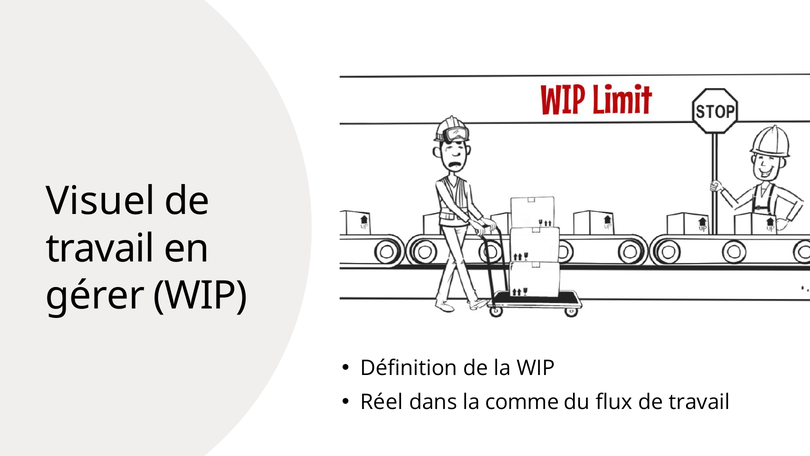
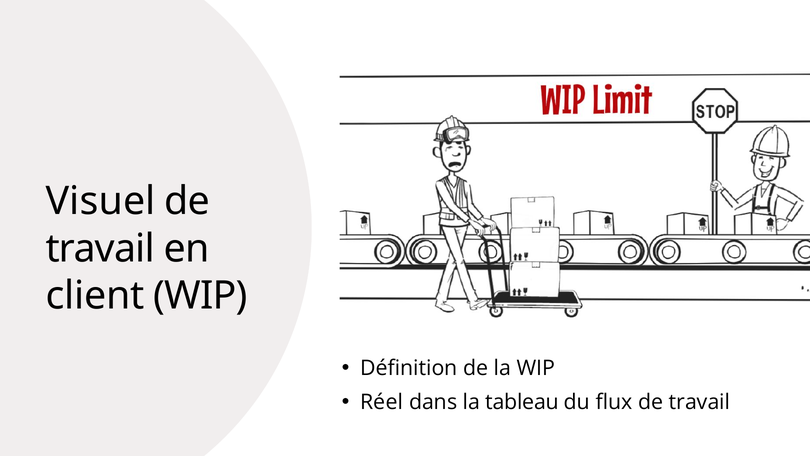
gérer: gérer -> client (95, 296)
comme: comme -> tableau (522, 402)
